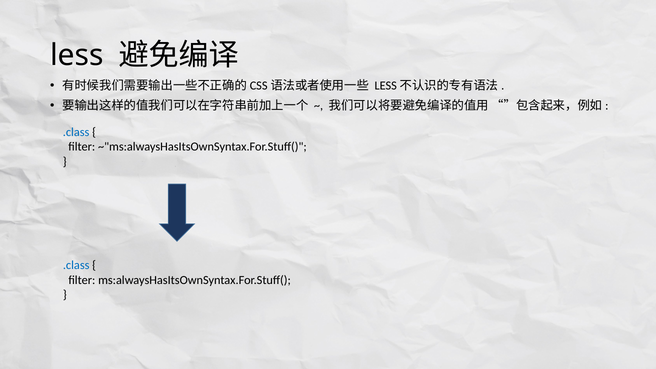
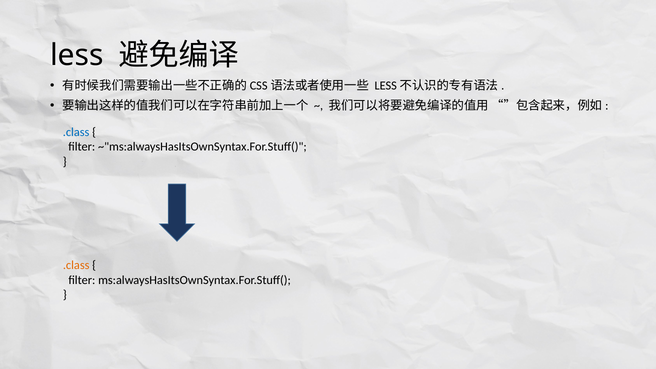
.class colour: blue -> orange (76, 265)
